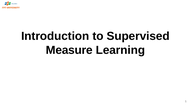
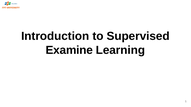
Measure: Measure -> Examine (69, 50)
